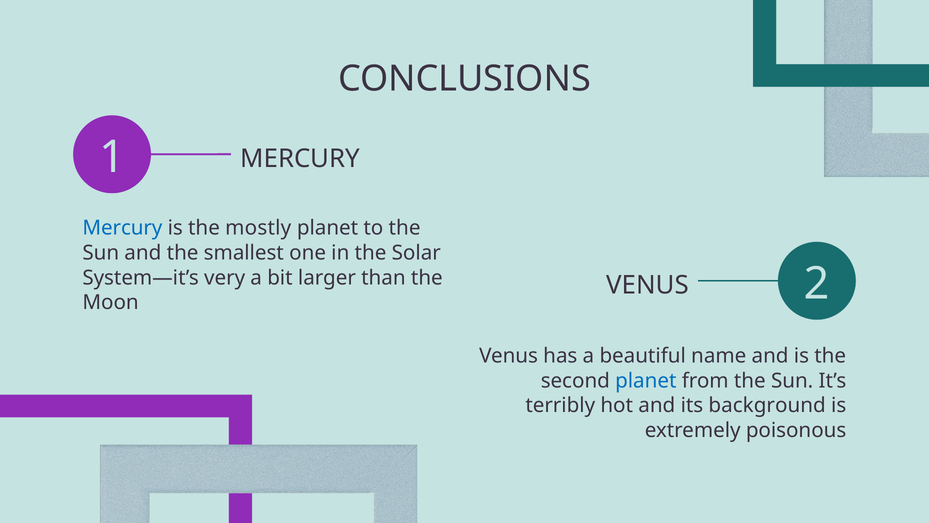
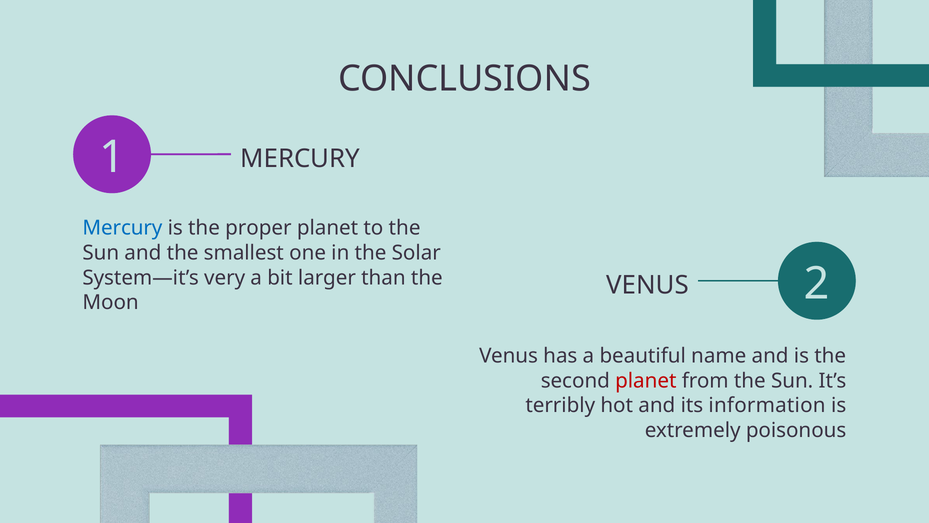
mostly: mostly -> proper (258, 228)
planet colour: blue -> red (646, 380)
background: background -> information (767, 405)
